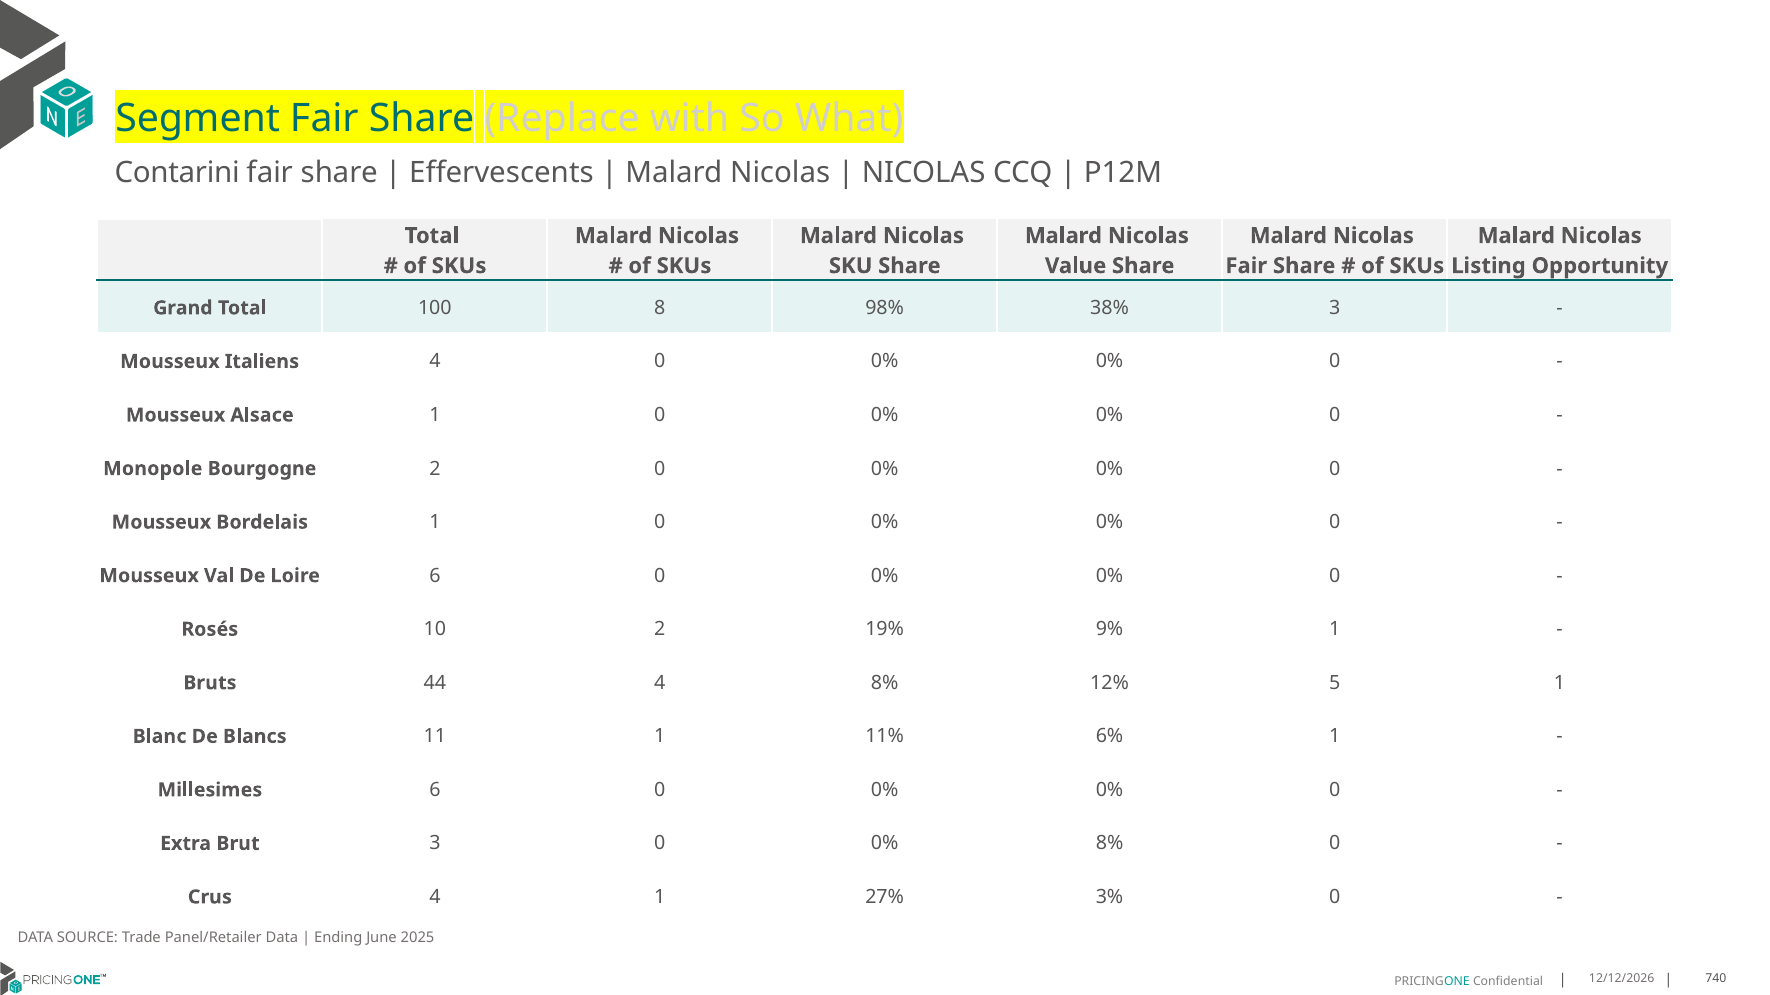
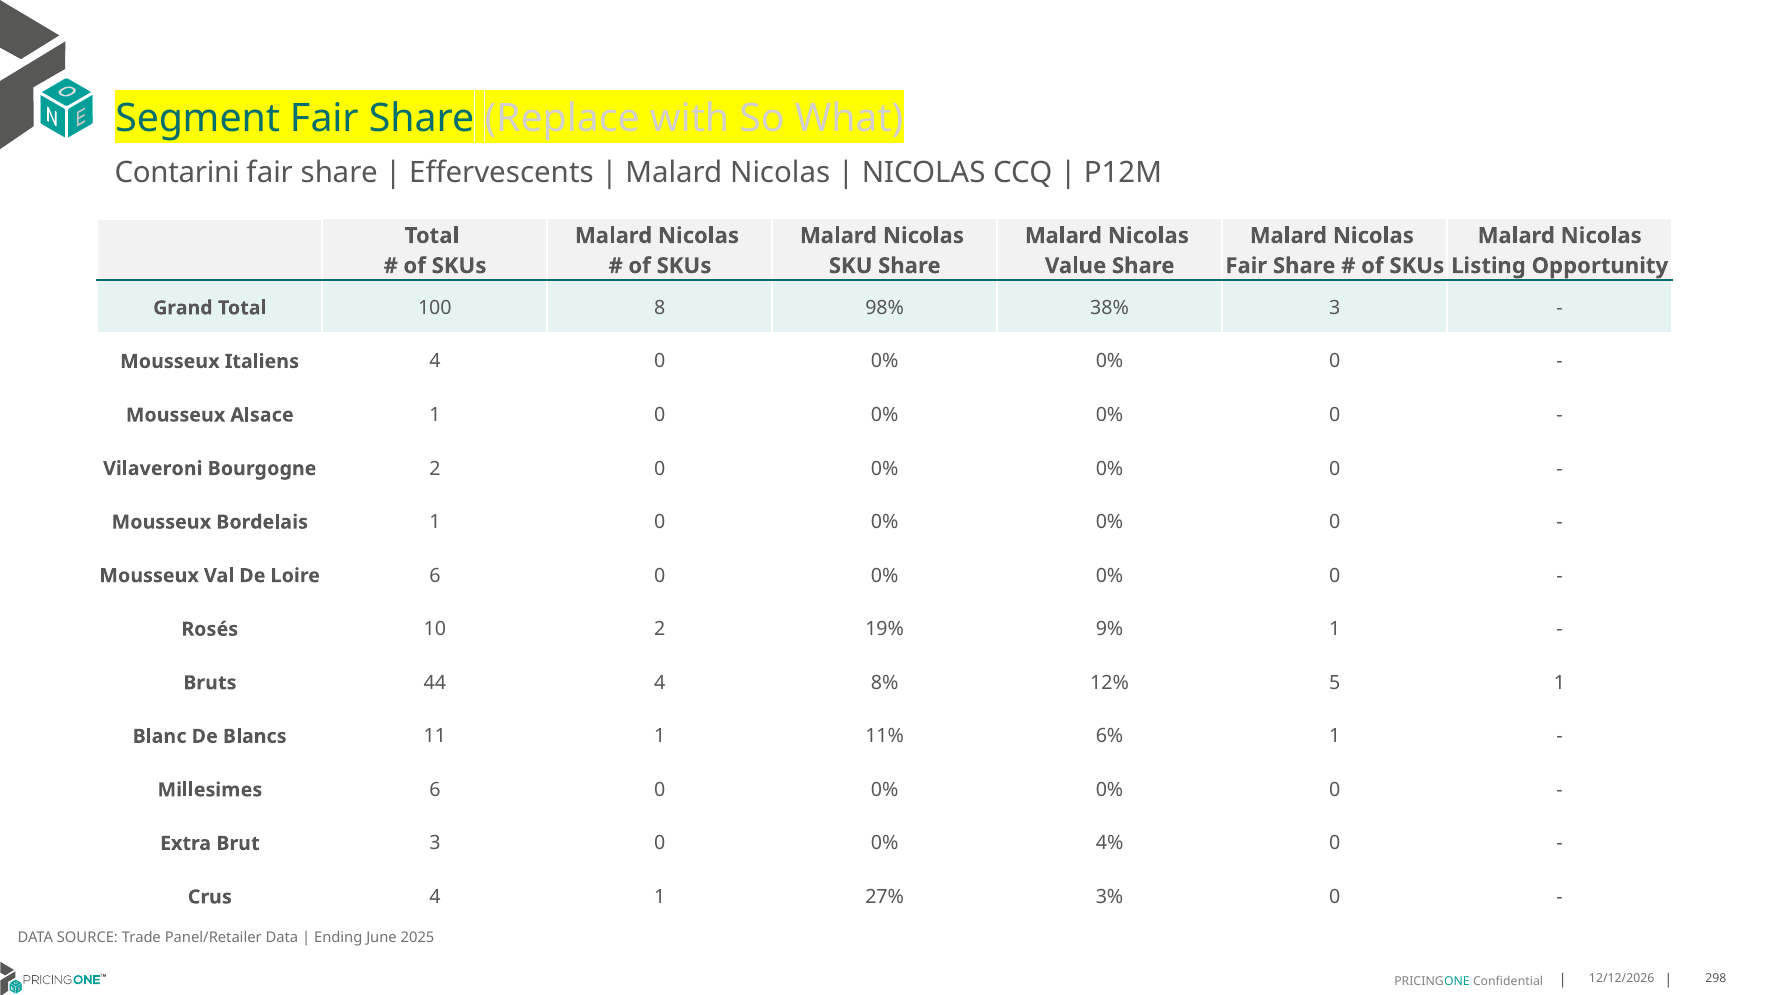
Monopole: Monopole -> Vilaveroni (153, 469)
0% 8%: 8% -> 4% (1110, 844)
740: 740 -> 298 (1716, 979)
